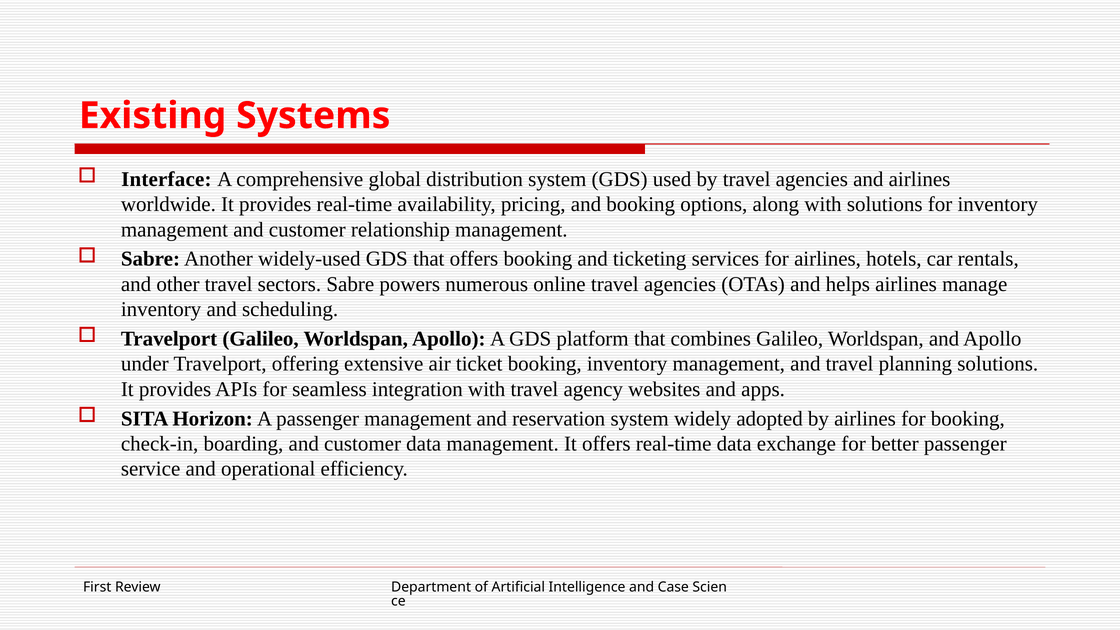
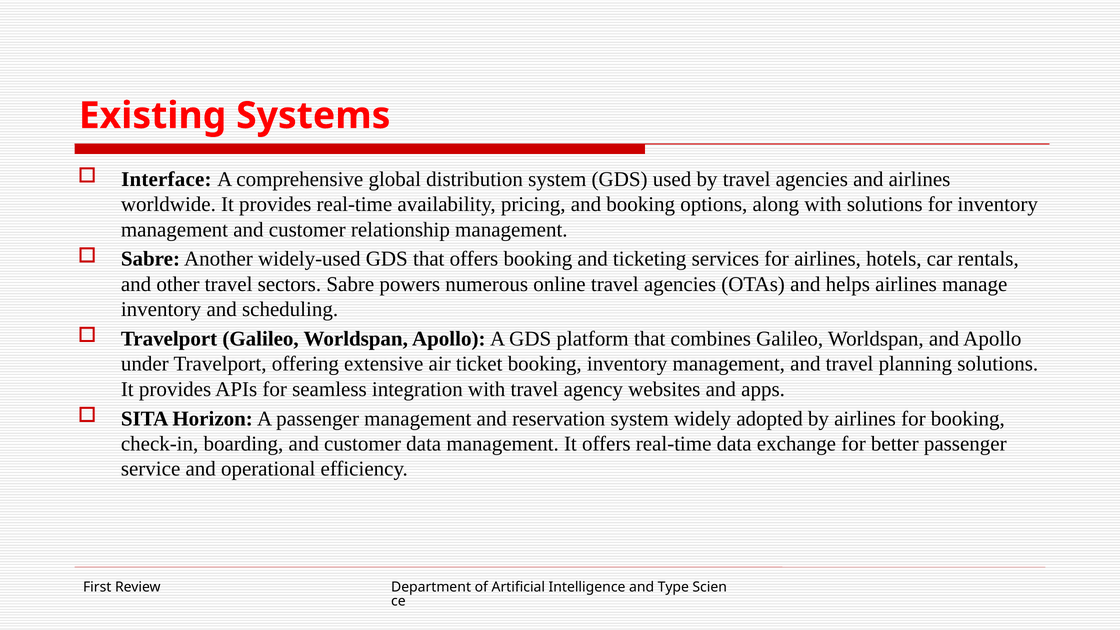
Case: Case -> Type (673, 587)
